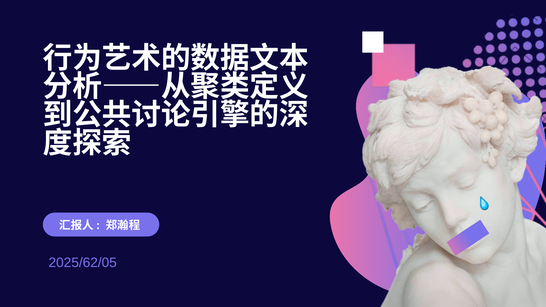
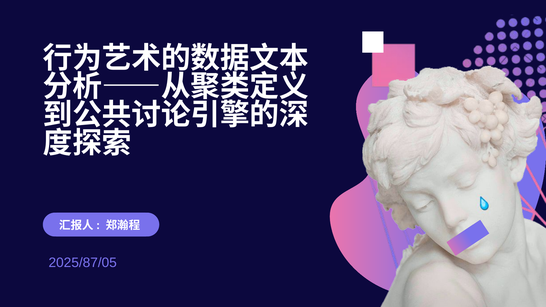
2025/62/05: 2025/62/05 -> 2025/87/05 (83, 263)
